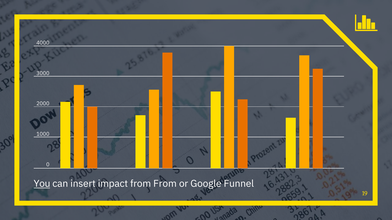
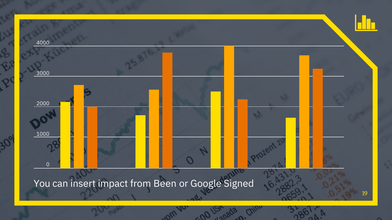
You underline: present -> none (42, 184)
from From: From -> Been (165, 184)
Funnel: Funnel -> Signed (239, 184)
